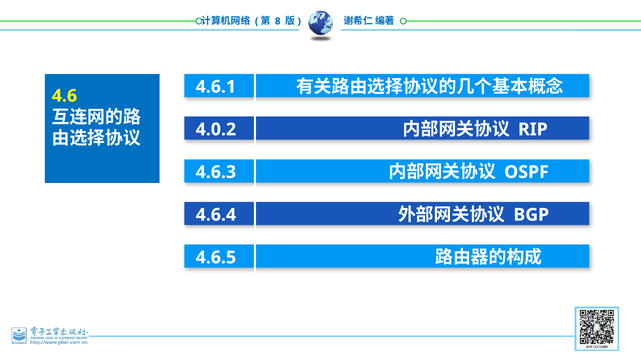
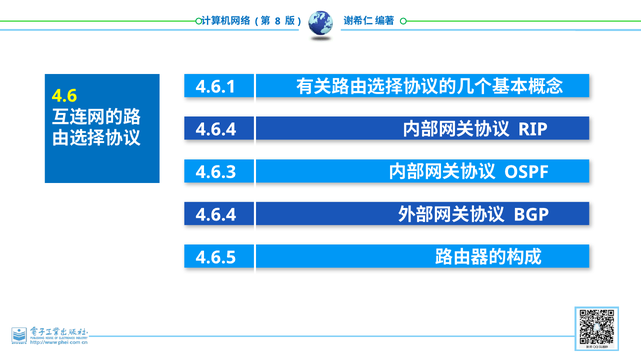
4.0.2: 4.0.2 -> 4.6.4 (216, 130)
